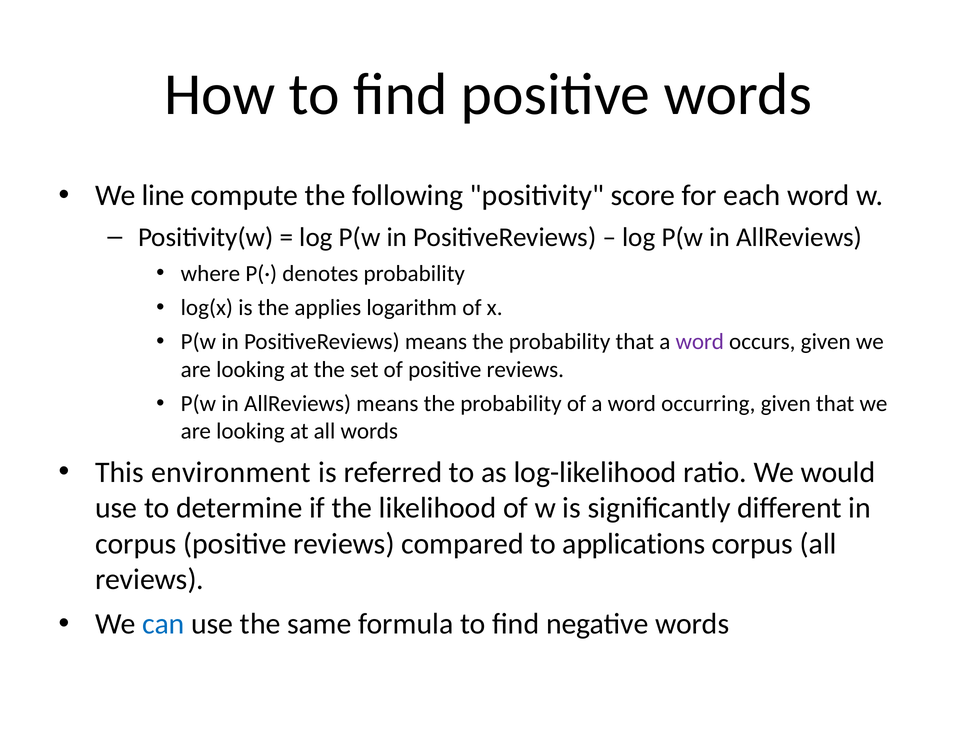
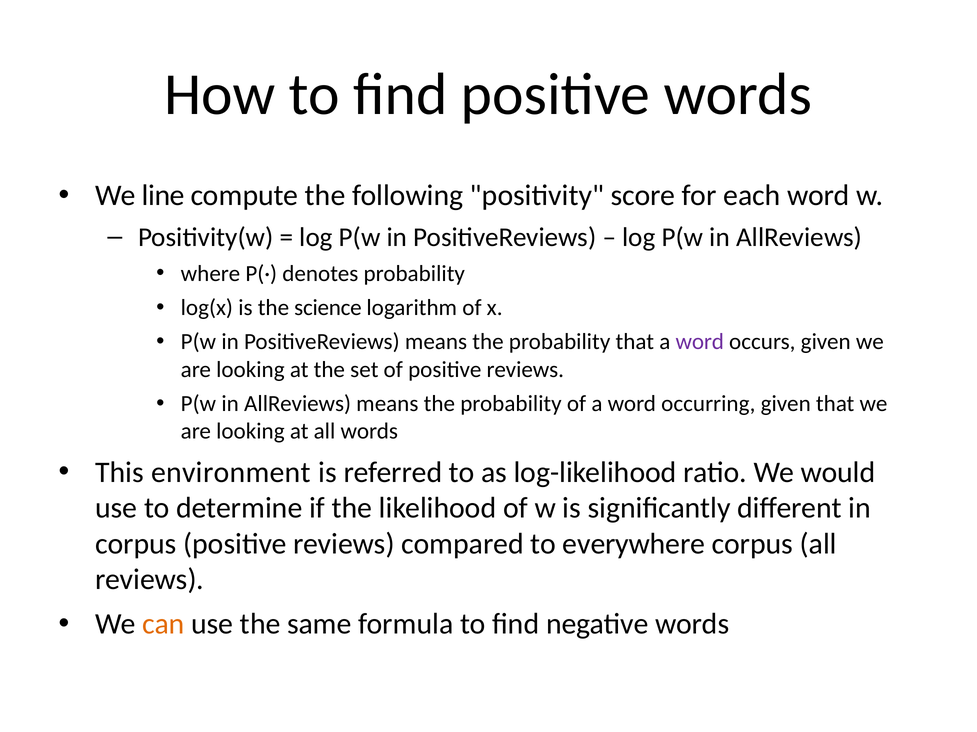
applies: applies -> science (328, 308)
applications: applications -> everywhere (634, 544)
can colour: blue -> orange (163, 625)
